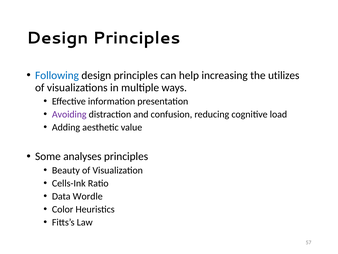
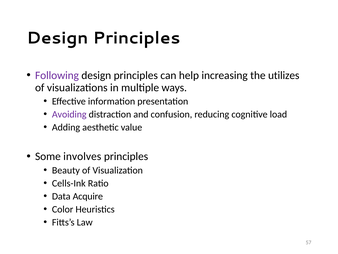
Following colour: blue -> purple (57, 75)
analyses: analyses -> involves (82, 156)
Wordle: Wordle -> Acquire (88, 196)
